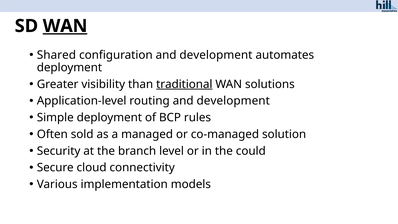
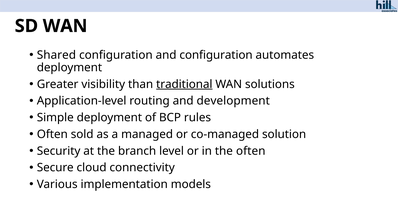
WAN underline: present -> none (65, 26)
configuration and development: development -> configuration (216, 55)
the could: could -> often (251, 151)
